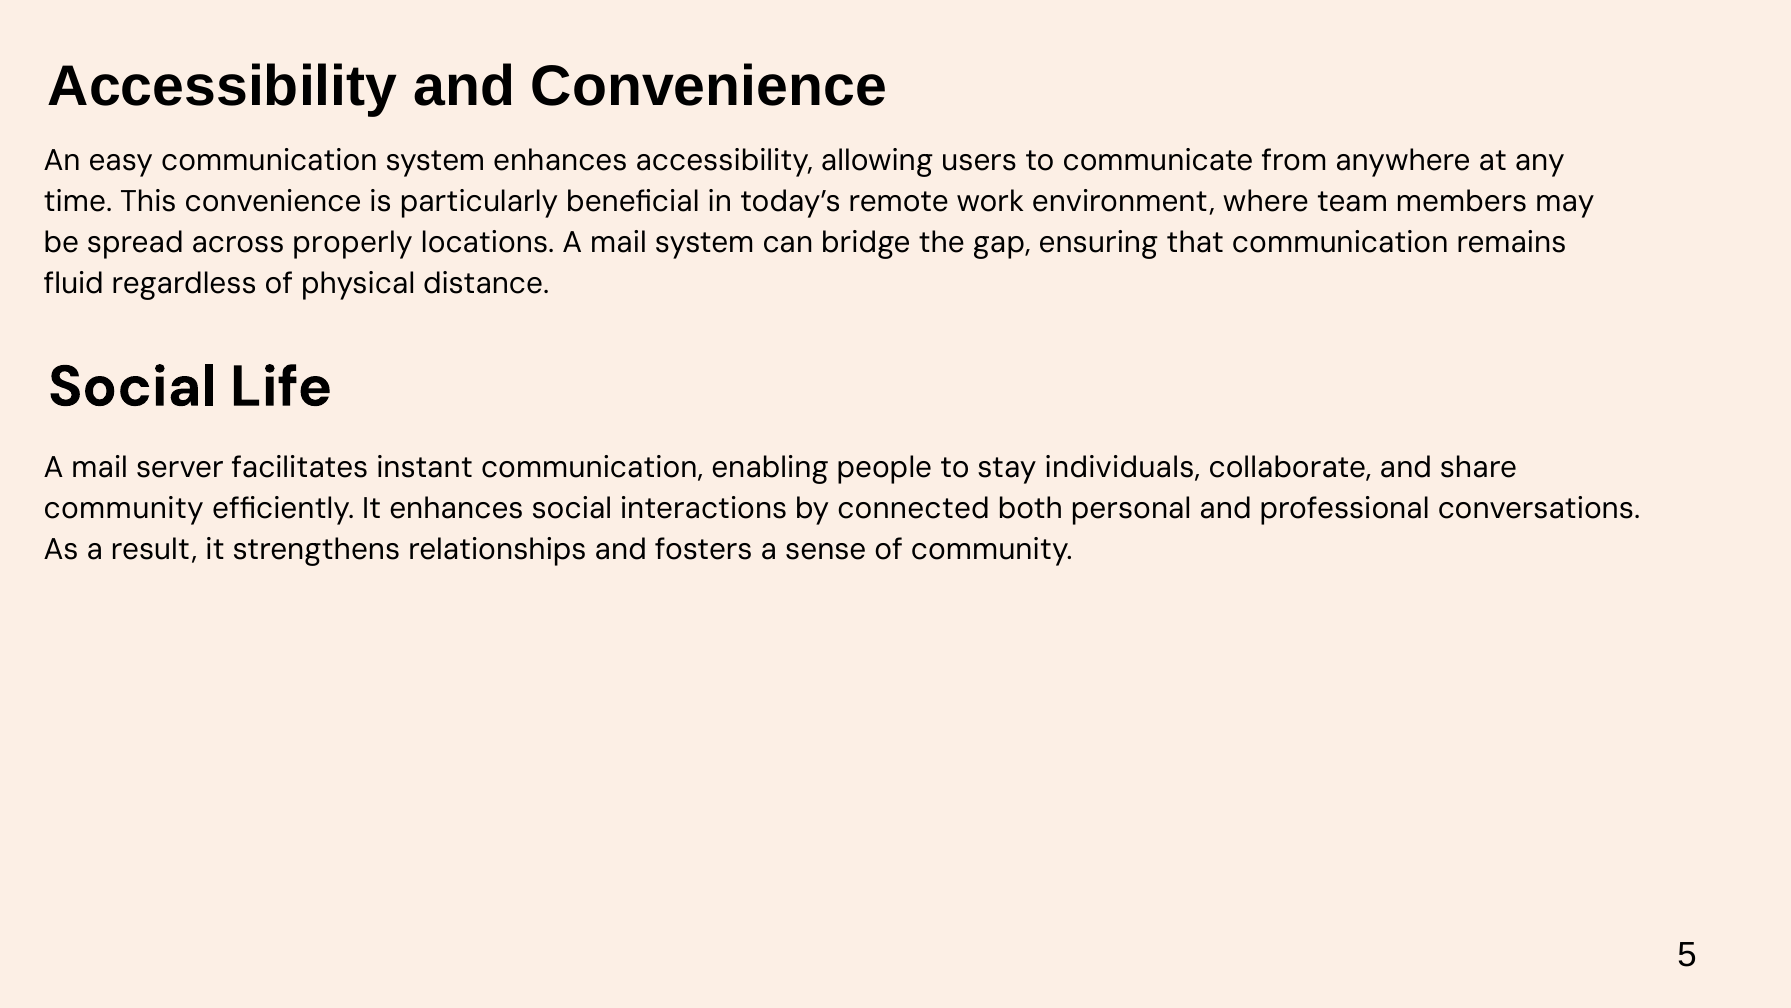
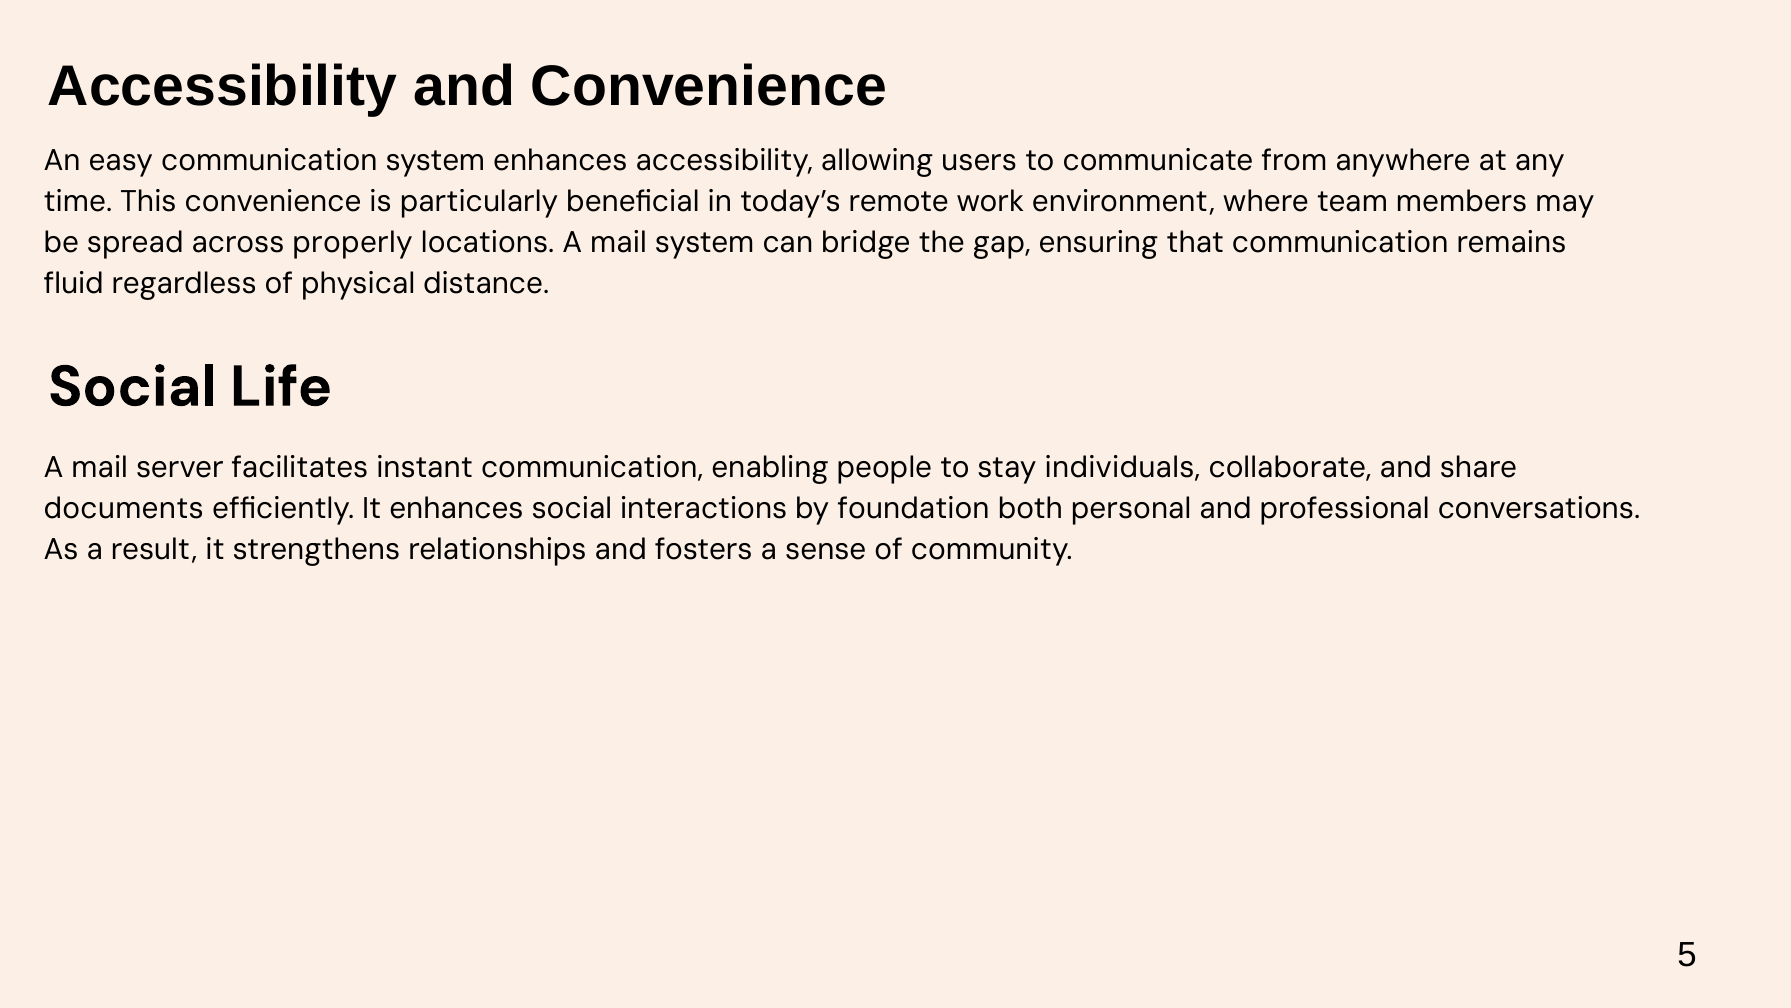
community: community -> documents (124, 508)
connected: connected -> foundation (913, 508)
